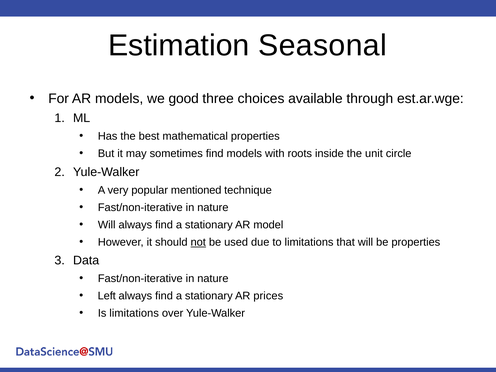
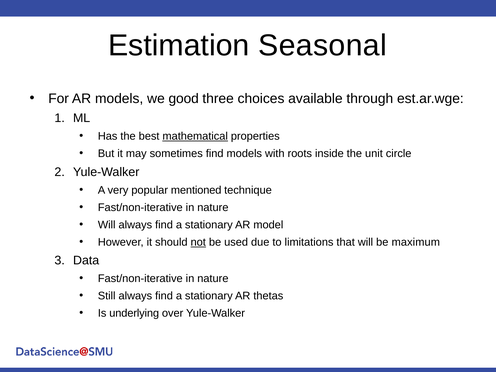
mathematical underline: none -> present (195, 136)
be properties: properties -> maximum (416, 242)
Left: Left -> Still (107, 296)
prices: prices -> thetas (268, 296)
Is limitations: limitations -> underlying (134, 313)
